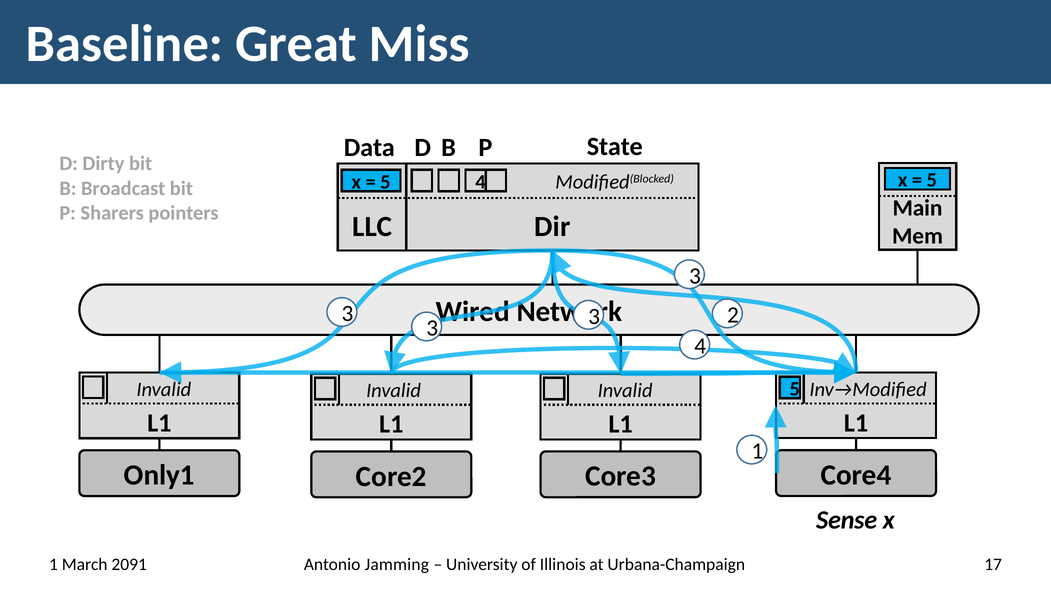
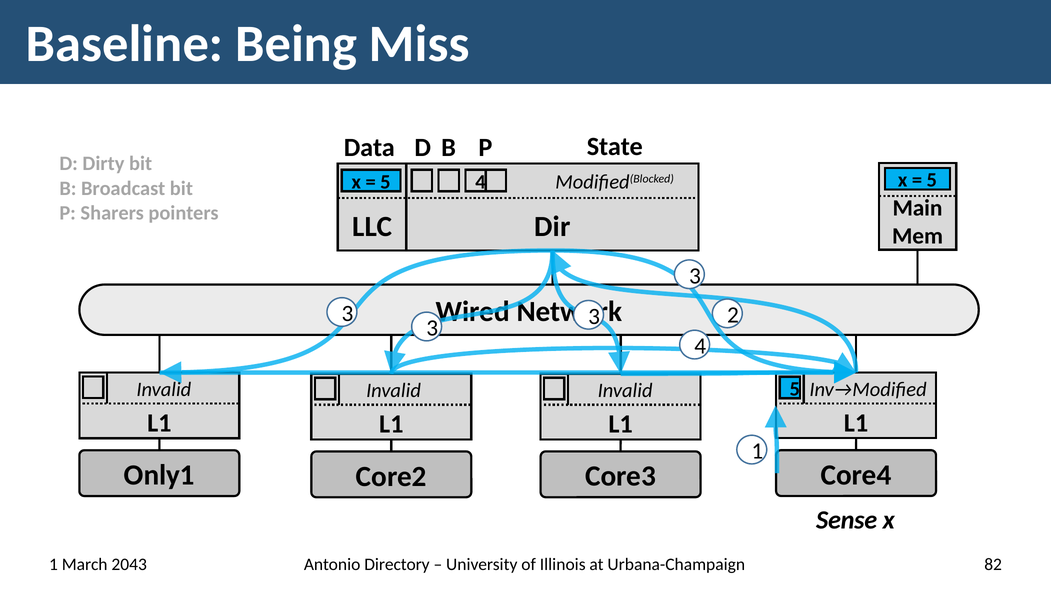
Great: Great -> Being (296, 44)
2091: 2091 -> 2043 (129, 565)
Jamming: Jamming -> Directory (397, 565)
17: 17 -> 82 (993, 565)
